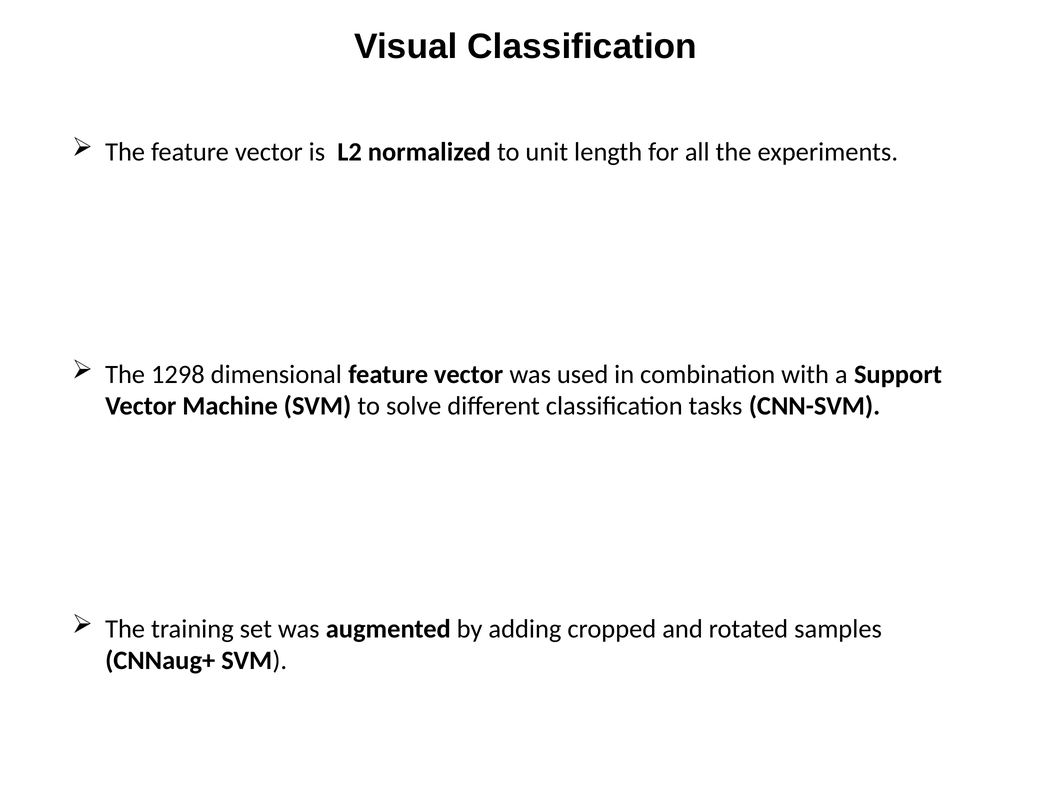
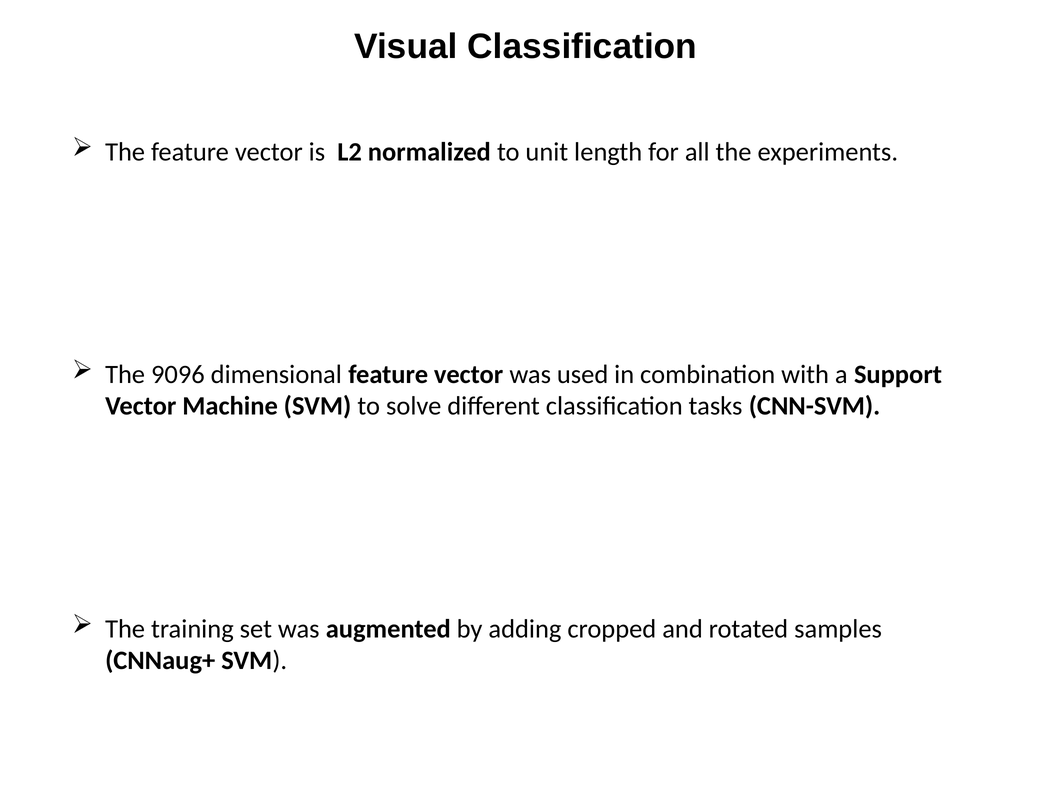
1298: 1298 -> 9096 (178, 374)
